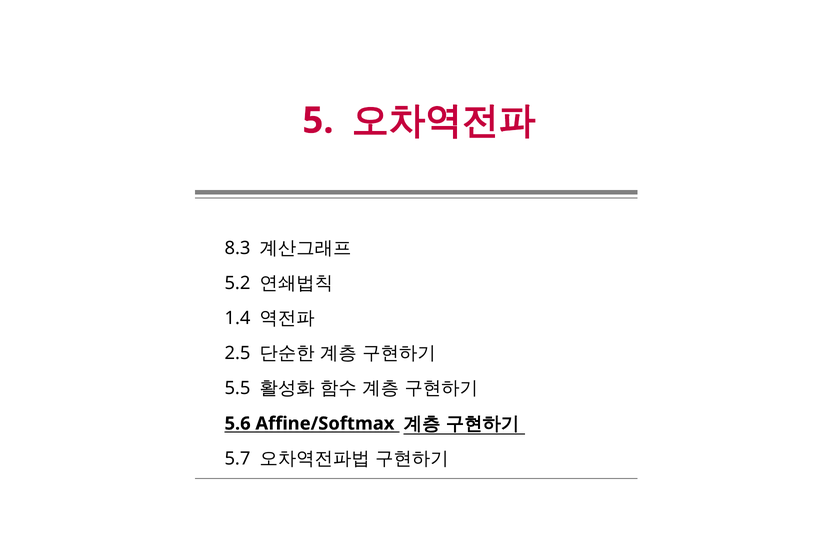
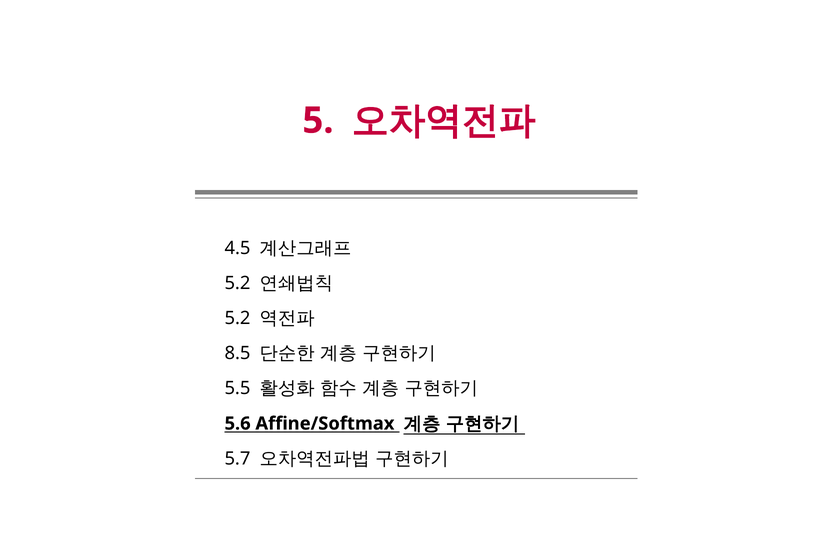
8.3: 8.3 -> 4.5 (238, 248)
1.4: 1.4 -> 5.2 (238, 318)
2.5: 2.5 -> 8.5 (238, 353)
